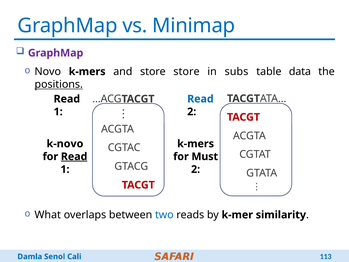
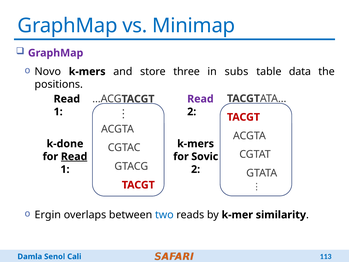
store store: store -> three (187, 72)
positions underline: present -> none (59, 84)
Read colour: blue -> purple (200, 99)
k-novo: k-novo -> k-done (65, 144)
Must: Must -> Sovic (205, 156)
What: What -> Ergin (48, 215)
